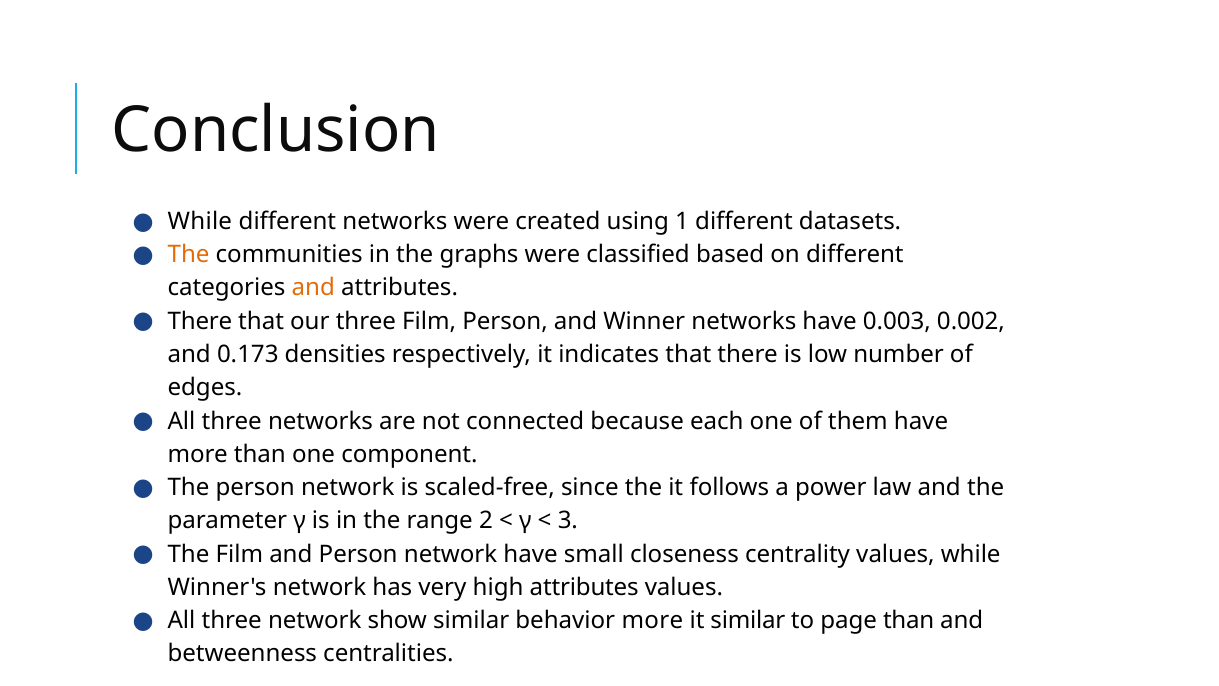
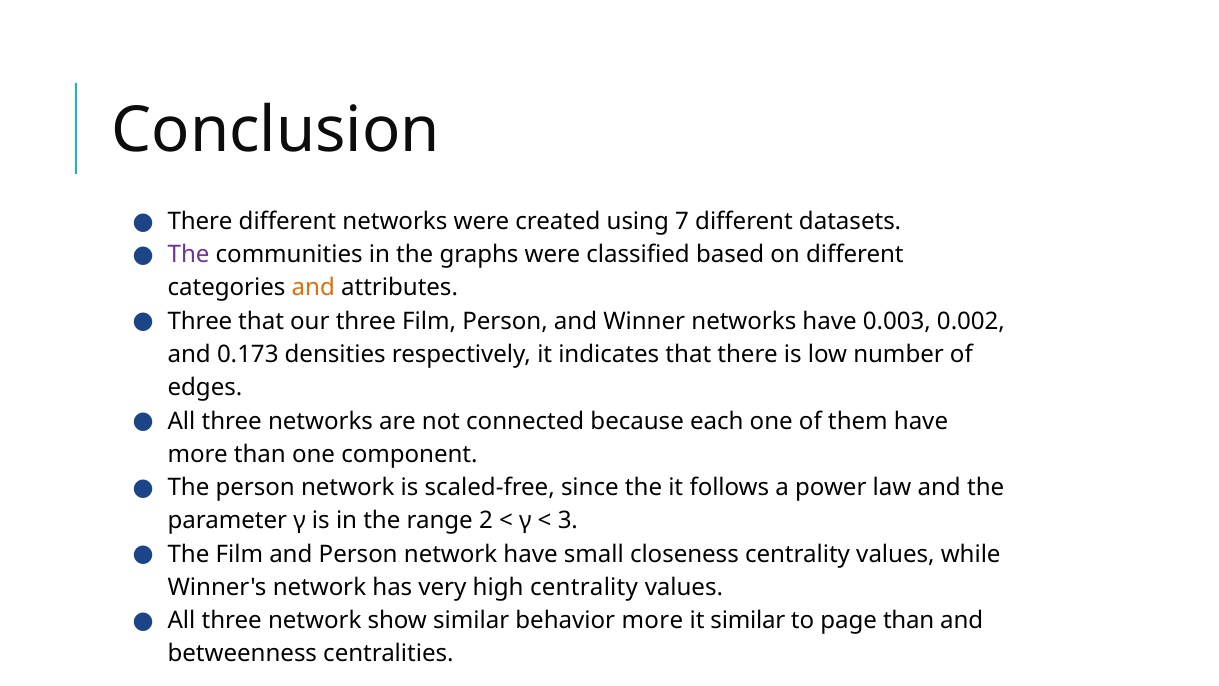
While: While -> There (200, 221)
1: 1 -> 7 (682, 221)
The colour: orange -> purple (189, 255)
There: There -> Three (200, 321)
high attributes: attributes -> centrality (584, 587)
